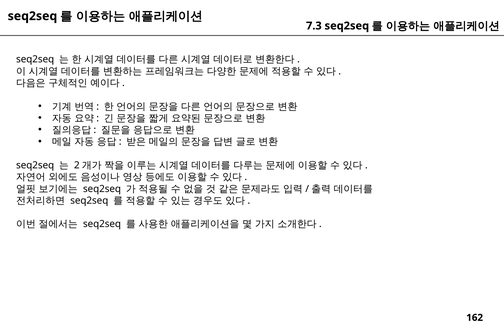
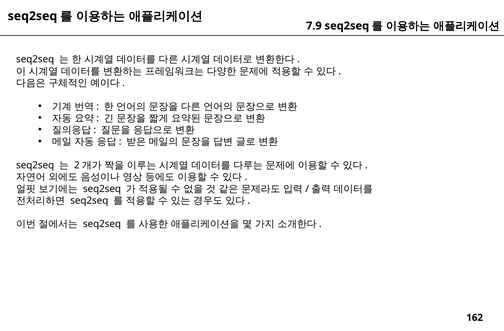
7.3: 7.3 -> 7.9 (314, 26)
